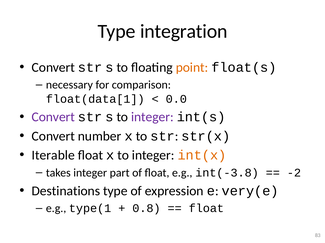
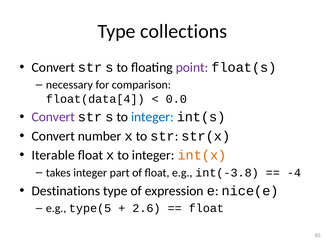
integration: integration -> collections (184, 31)
point colour: orange -> purple (192, 68)
float(data[1: float(data[1 -> float(data[4 (95, 99)
integer colour: purple -> blue (152, 117)
-2: -2 -> -4 (294, 173)
very(e: very(e -> nice(e (250, 191)
type(1: type(1 -> type(5 (90, 209)
0.8: 0.8 -> 2.6 (146, 209)
